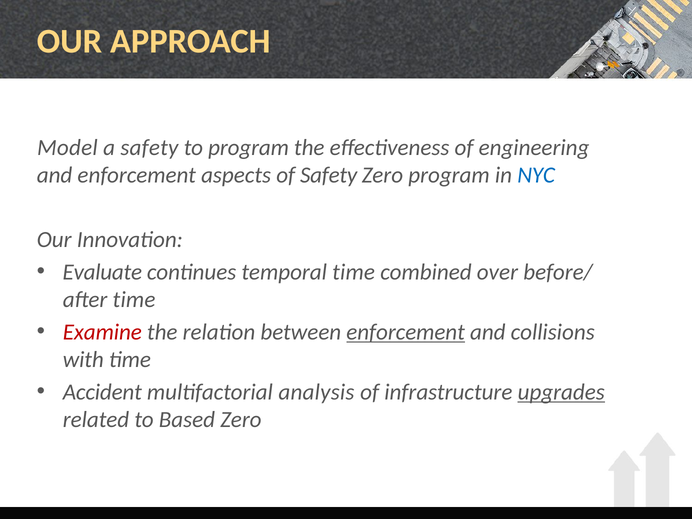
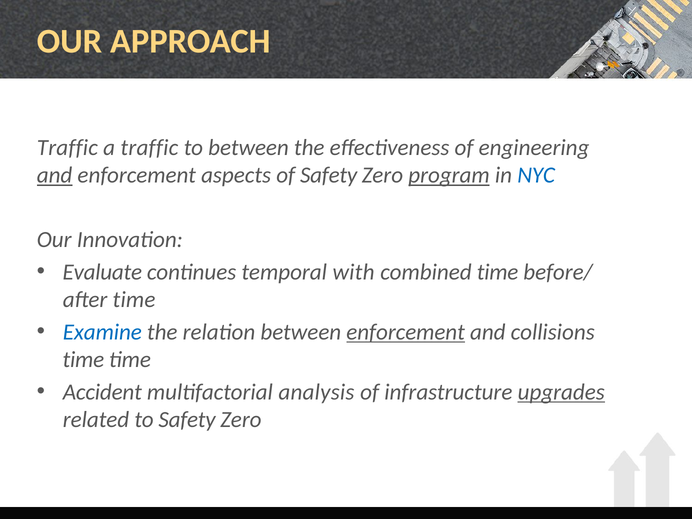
Model: Model -> Traffic (67, 148)
a safety: safety -> traffic (149, 148)
to program: program -> between (249, 148)
and underline: none -> present (55, 175)
program underline: none -> present (449, 175)
temporal time: time -> with (354, 272)
combined over: over -> time (498, 272)
Examine colour: red -> blue (102, 332)
with: with -> time (83, 360)
to Based: Based -> Safety (187, 420)
